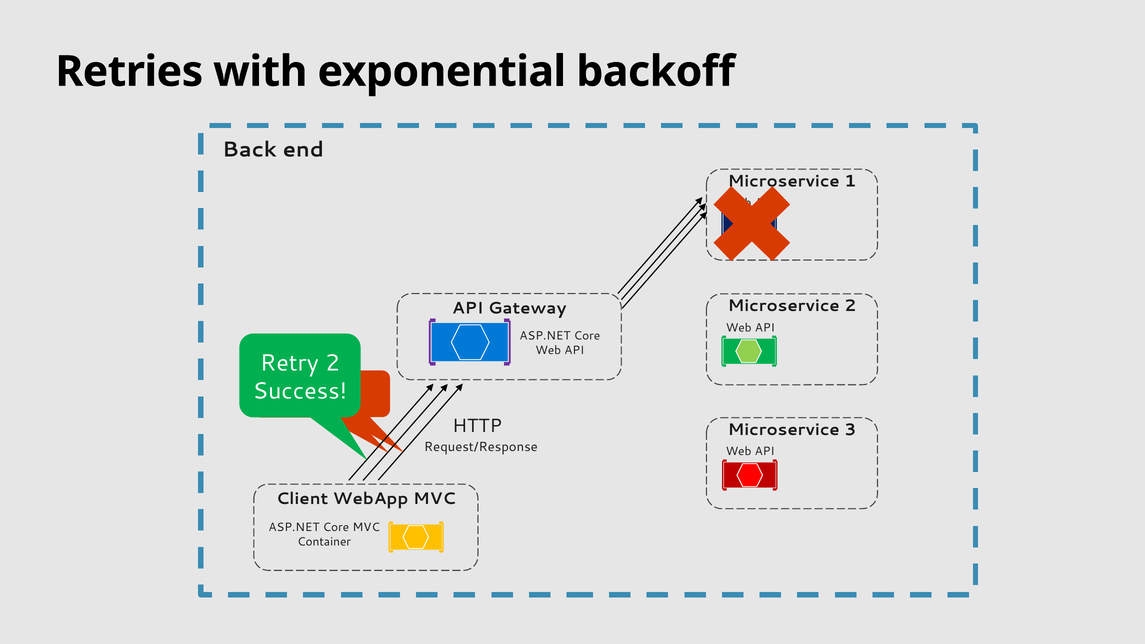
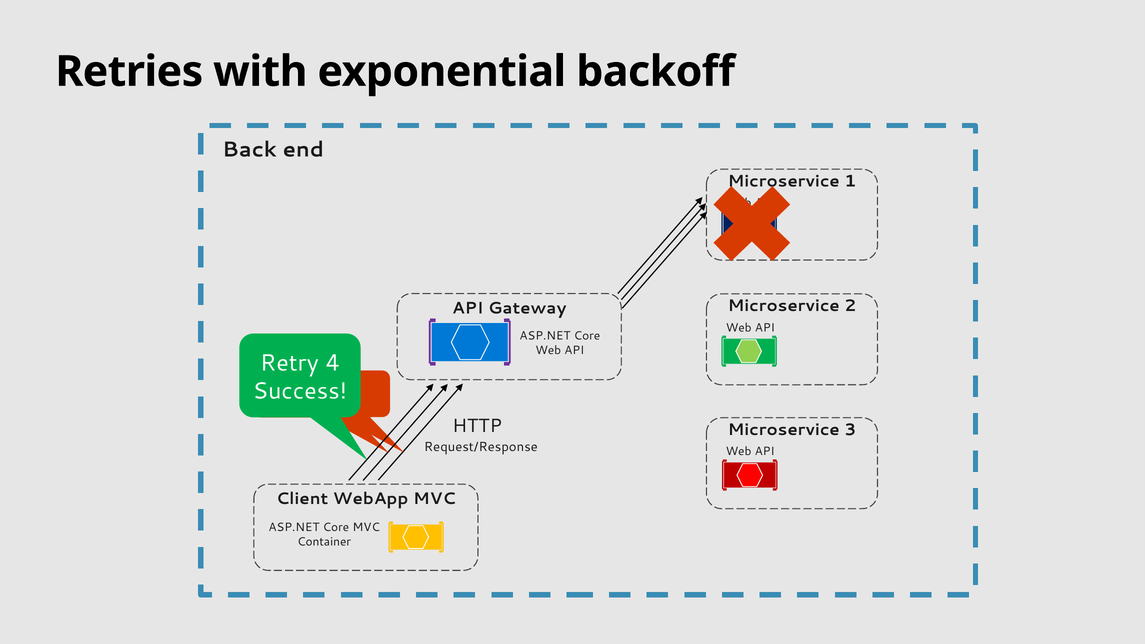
2: 2 -> 4 (333, 363)
